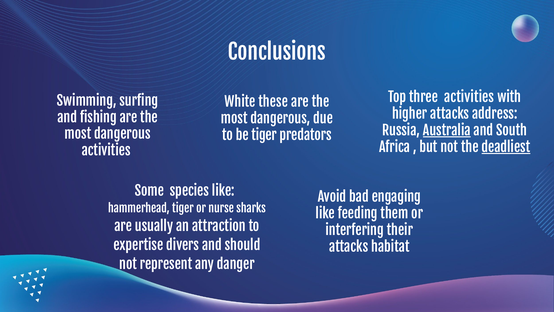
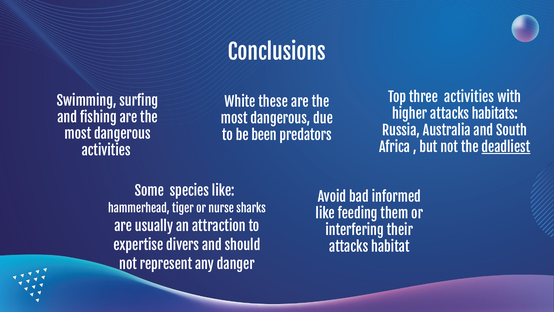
address: address -> habitats (495, 114)
Australia underline: present -> none (447, 131)
be tiger: tiger -> been (264, 135)
engaging: engaging -> informed (396, 197)
